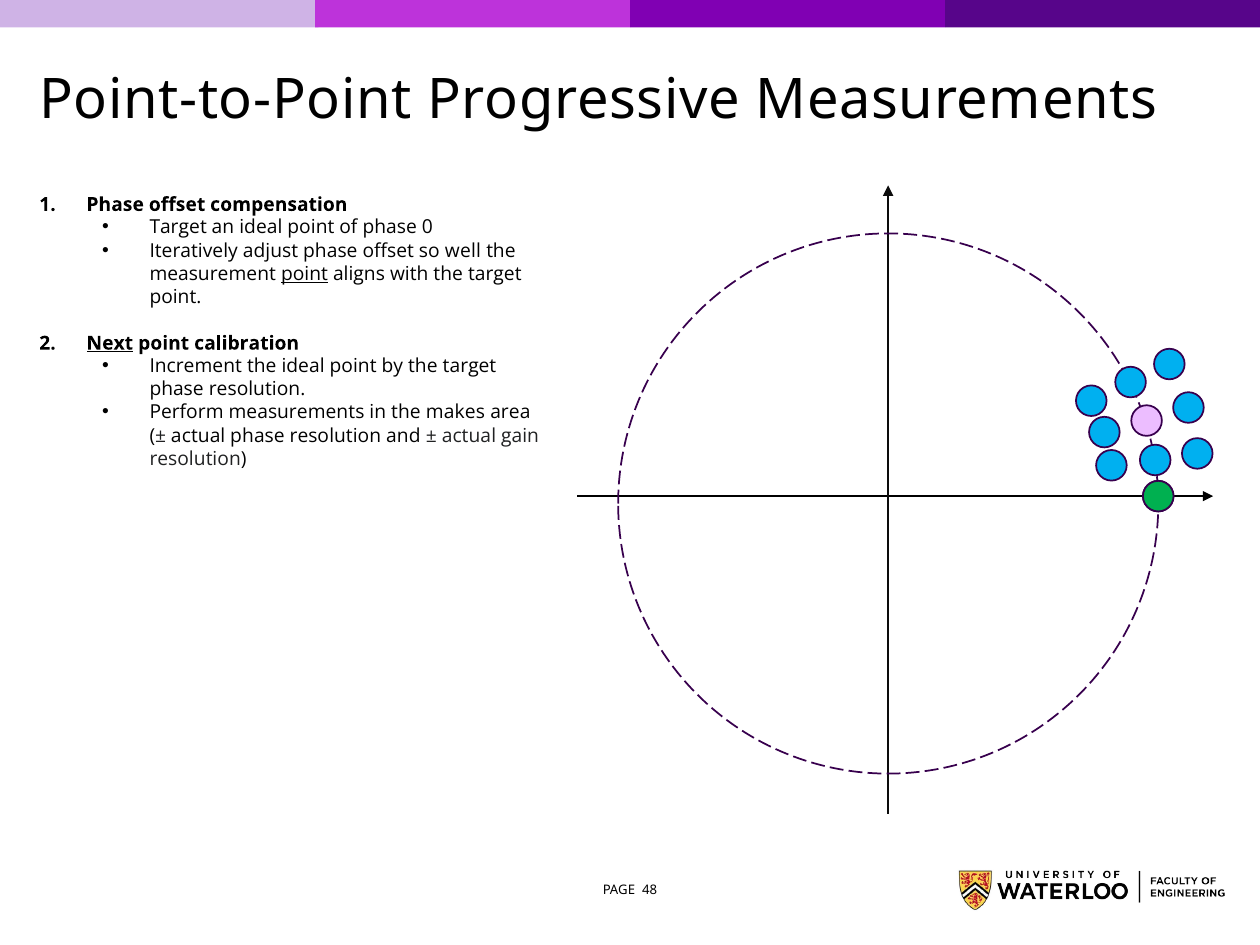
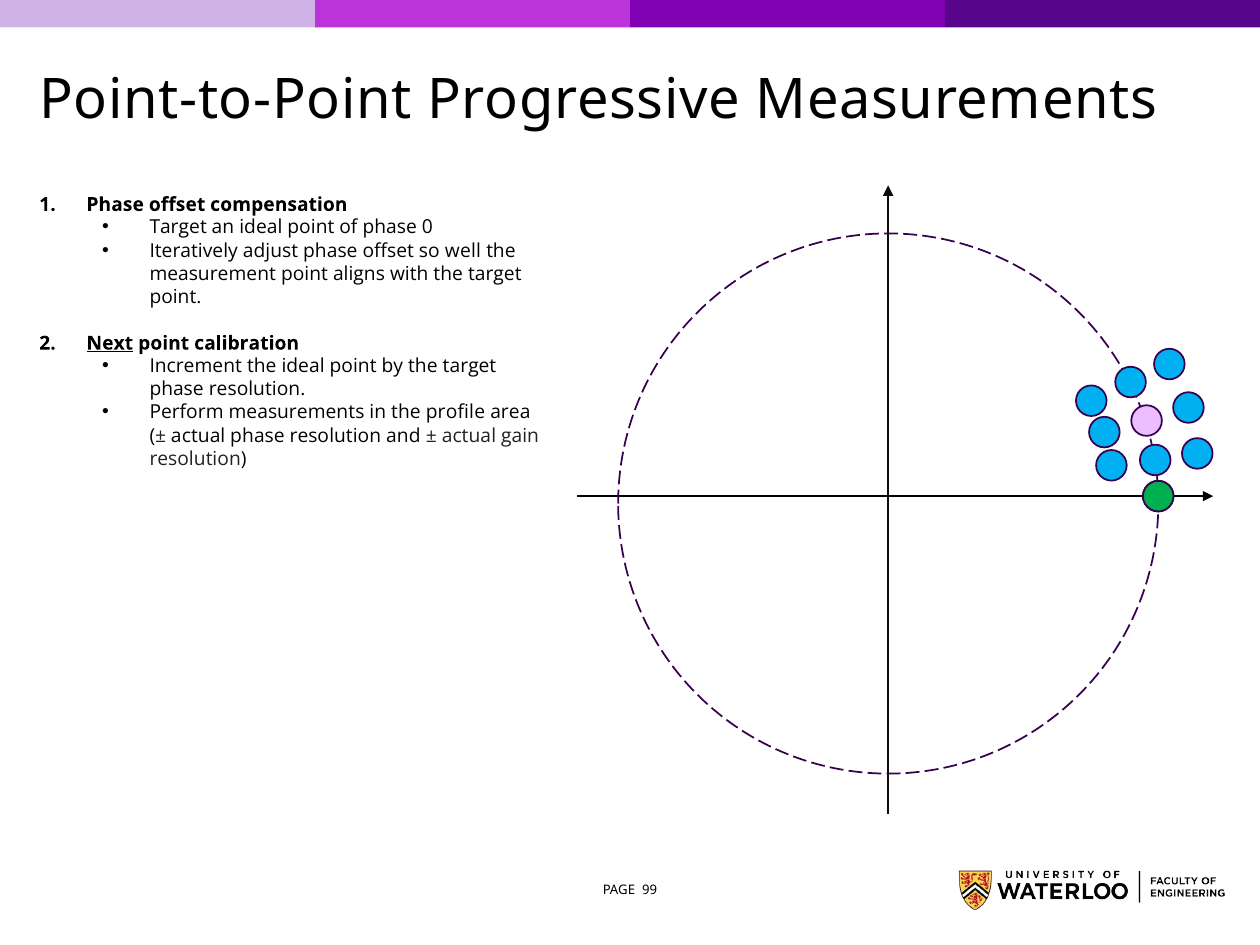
point underline: present -> none (304, 274)
makes: makes -> profile (455, 413)
48: 48 -> 99 (650, 890)
